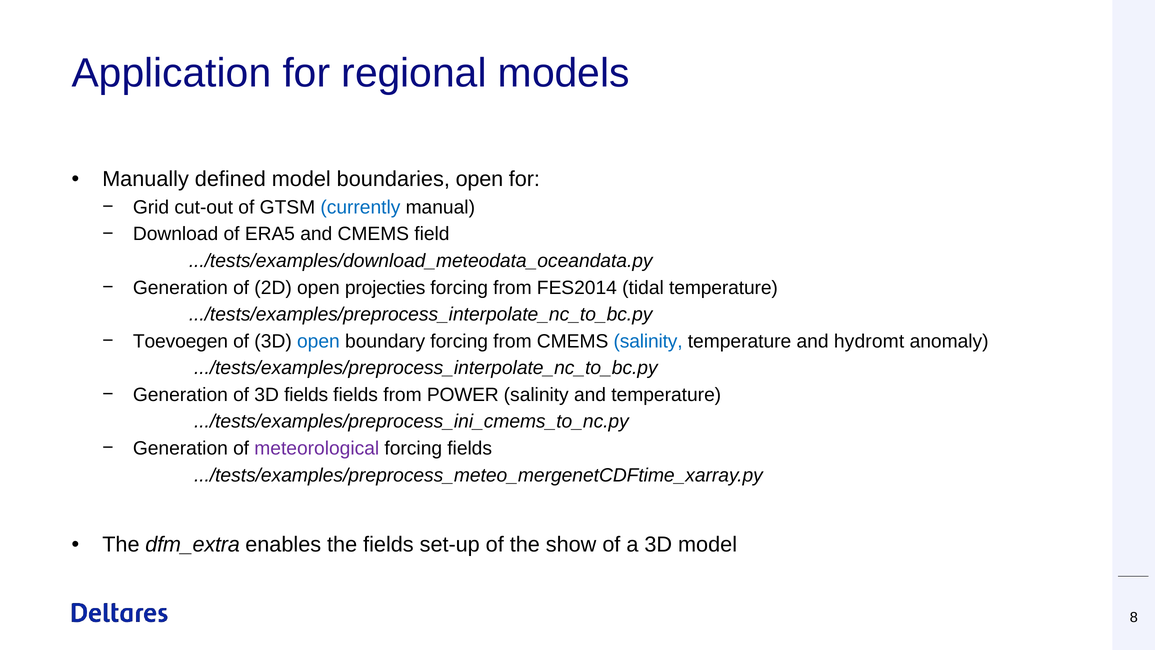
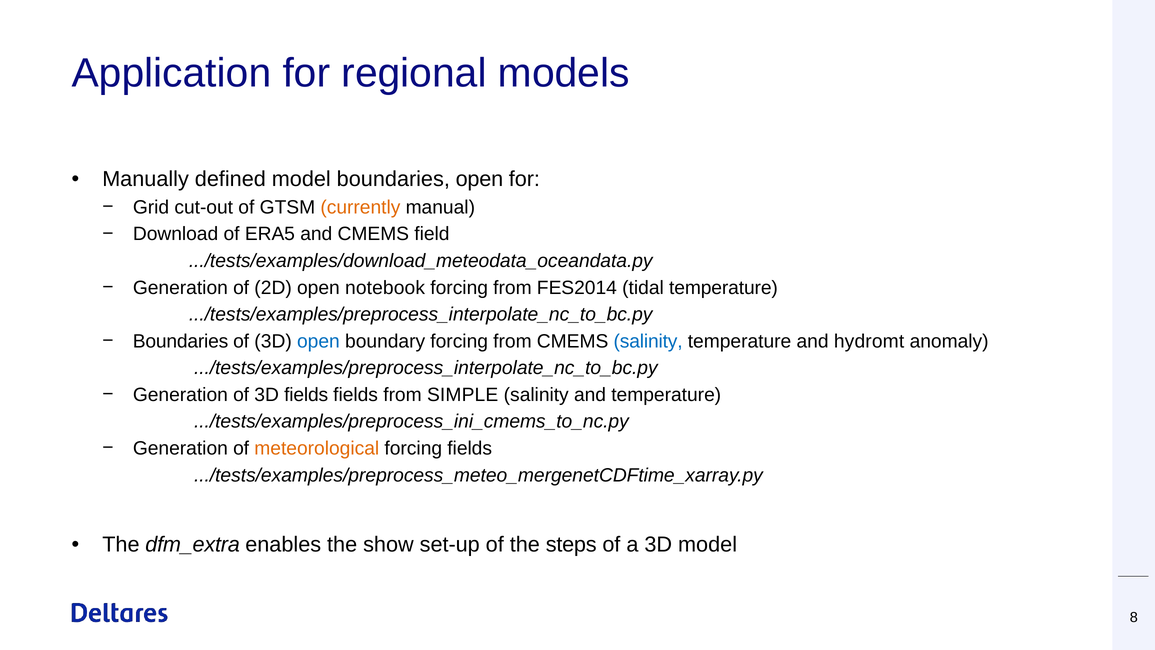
currently colour: blue -> orange (360, 207)
projecties: projecties -> notebook (385, 288)
Toevoegen: Toevoegen -> Boundaries (181, 341)
POWER: POWER -> SIMPLE (463, 395)
meteorological colour: purple -> orange (317, 448)
the fields: fields -> show (388, 544)
show: show -> steps (571, 544)
